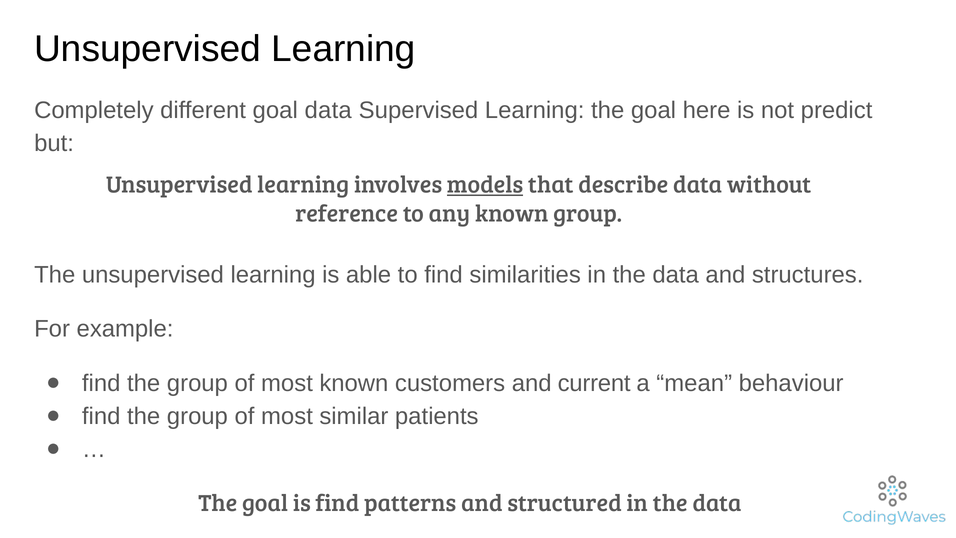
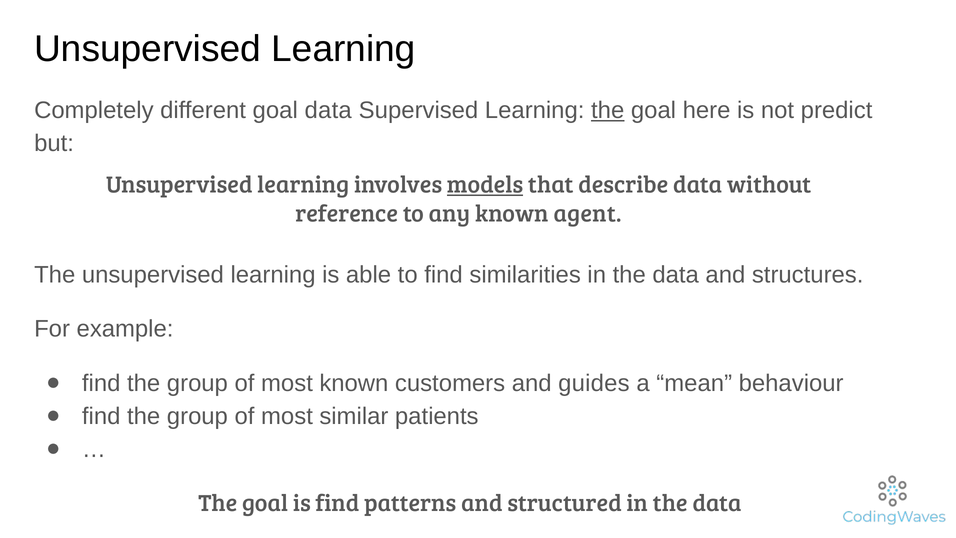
the underline: none -> present (608, 111)
known group: group -> agent (587, 214)
current: current -> guides (594, 383)
